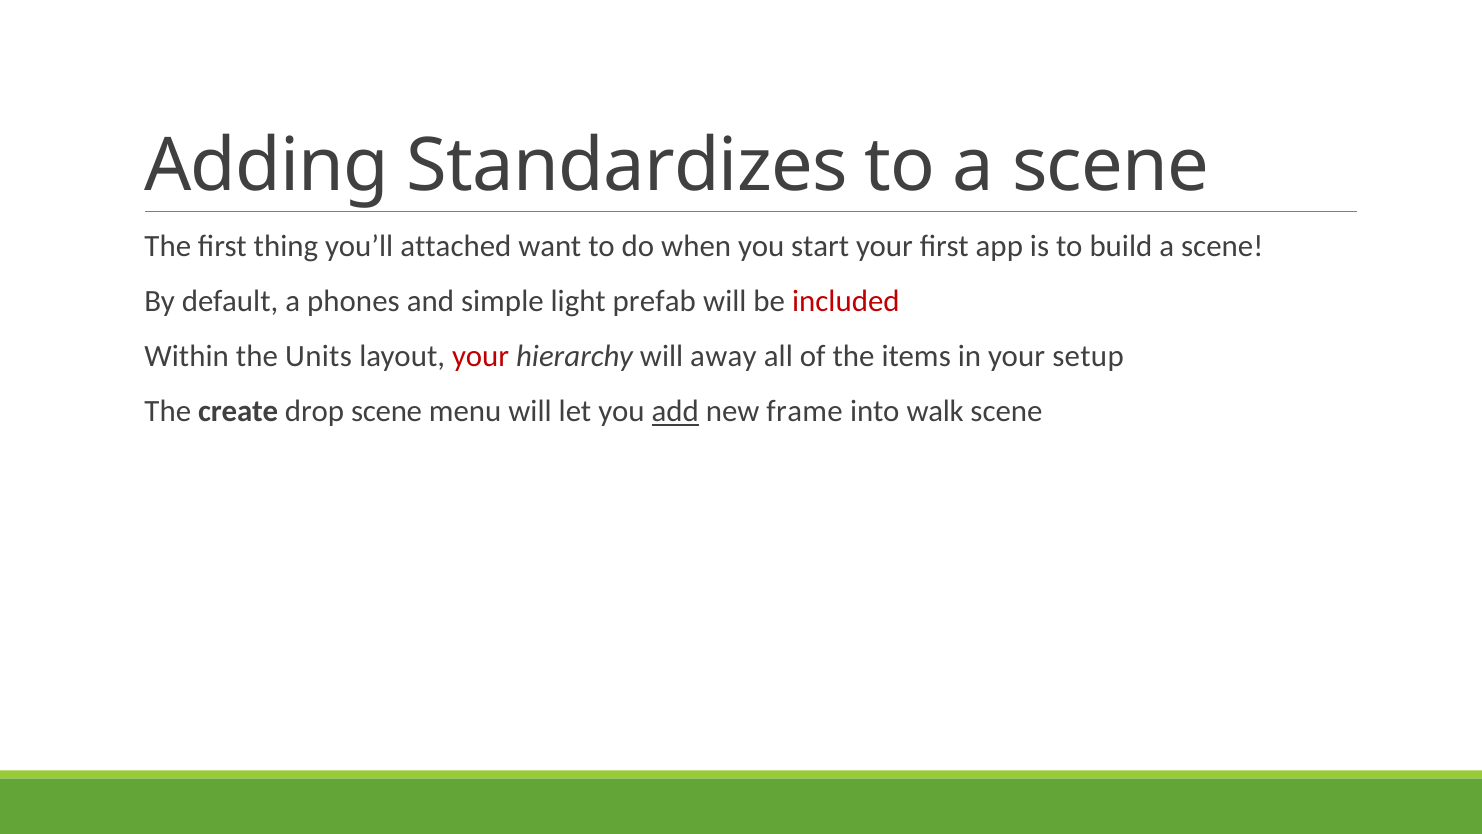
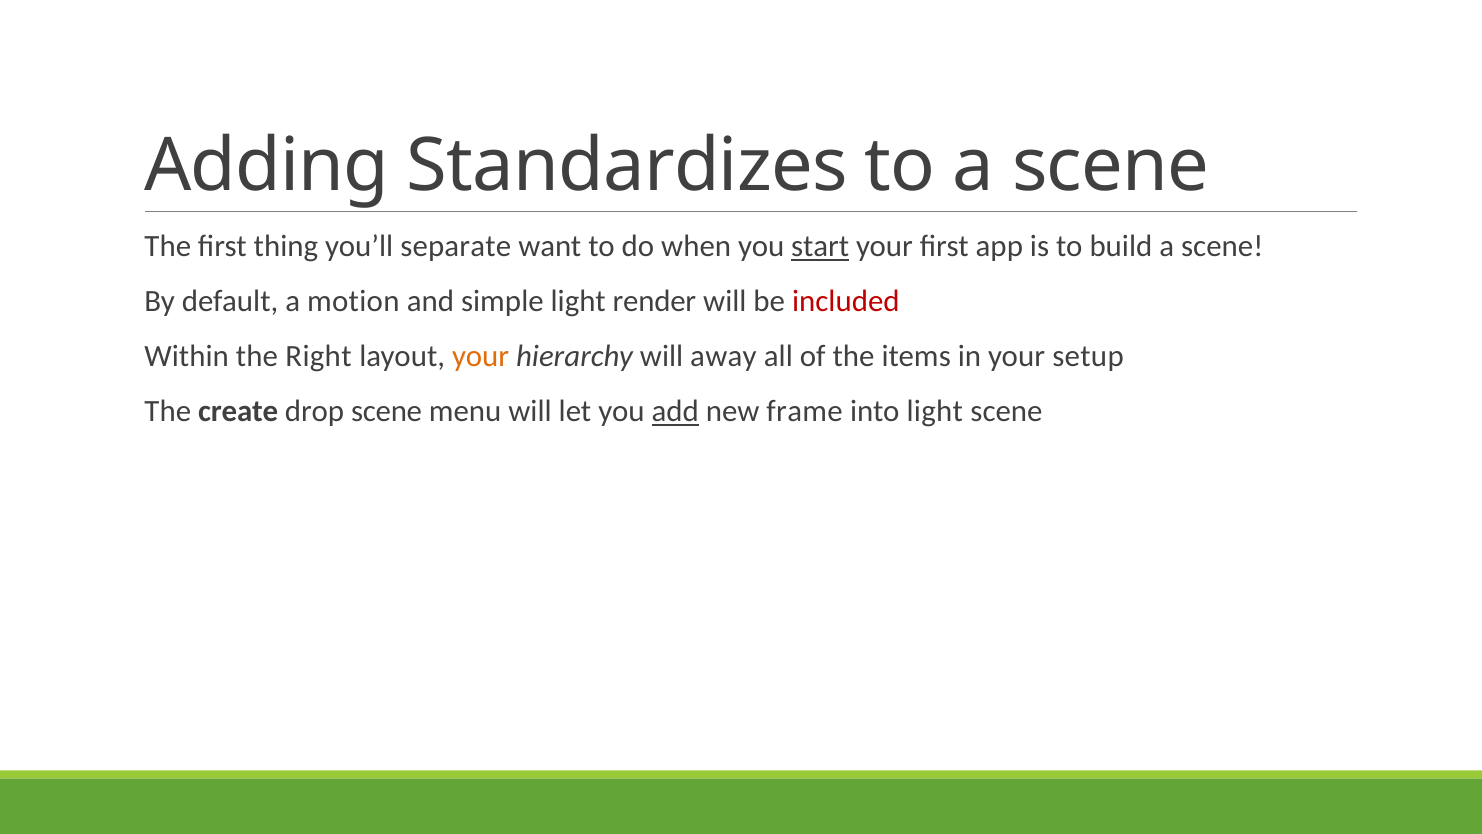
attached: attached -> separate (456, 246)
start underline: none -> present (820, 246)
phones: phones -> motion (353, 301)
prefab: prefab -> render (654, 301)
Units: Units -> Right (319, 356)
your colour: red -> orange (481, 356)
into walk: walk -> light (935, 411)
